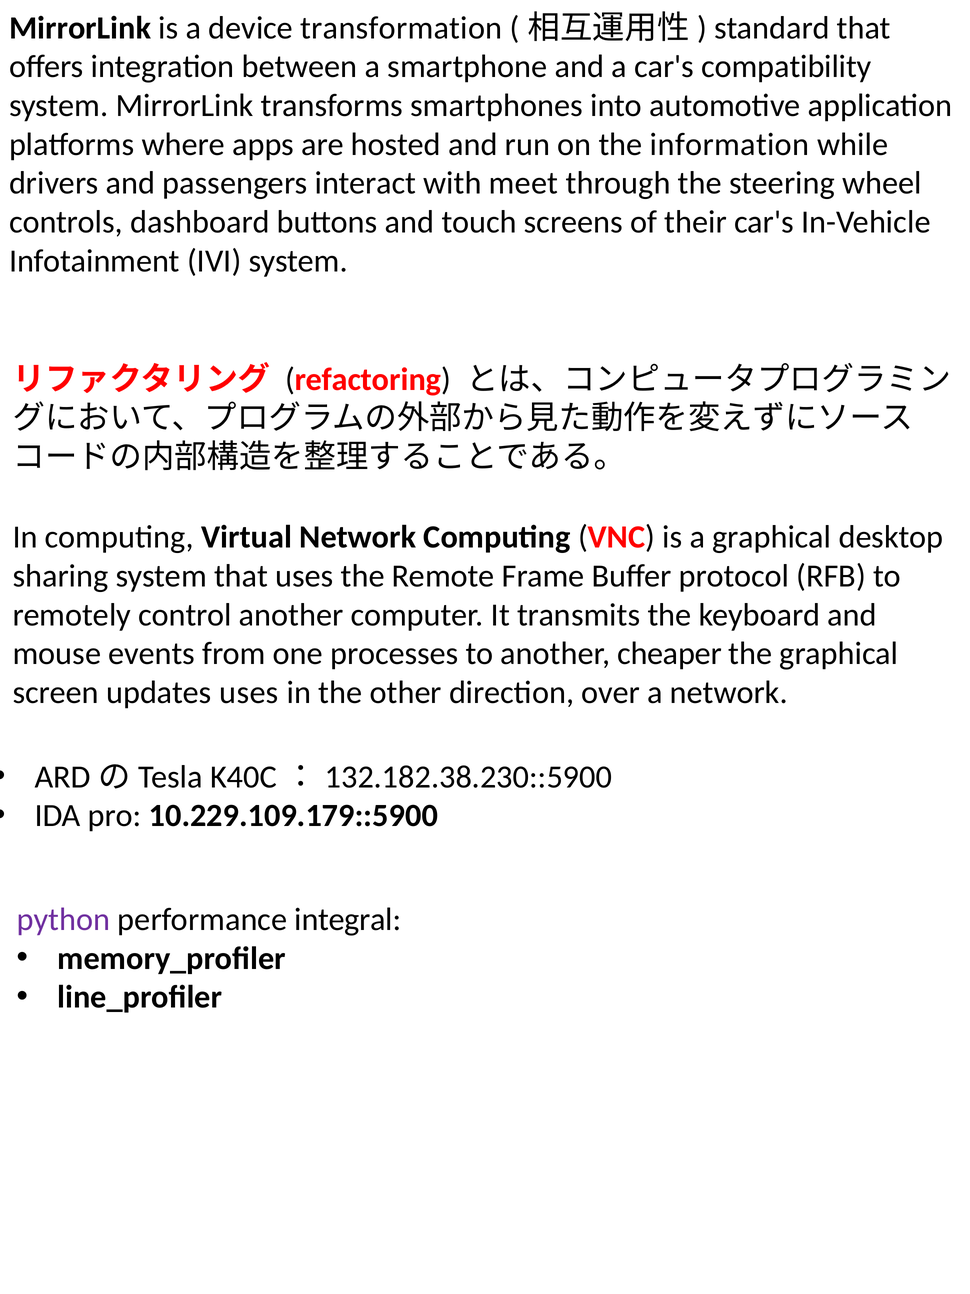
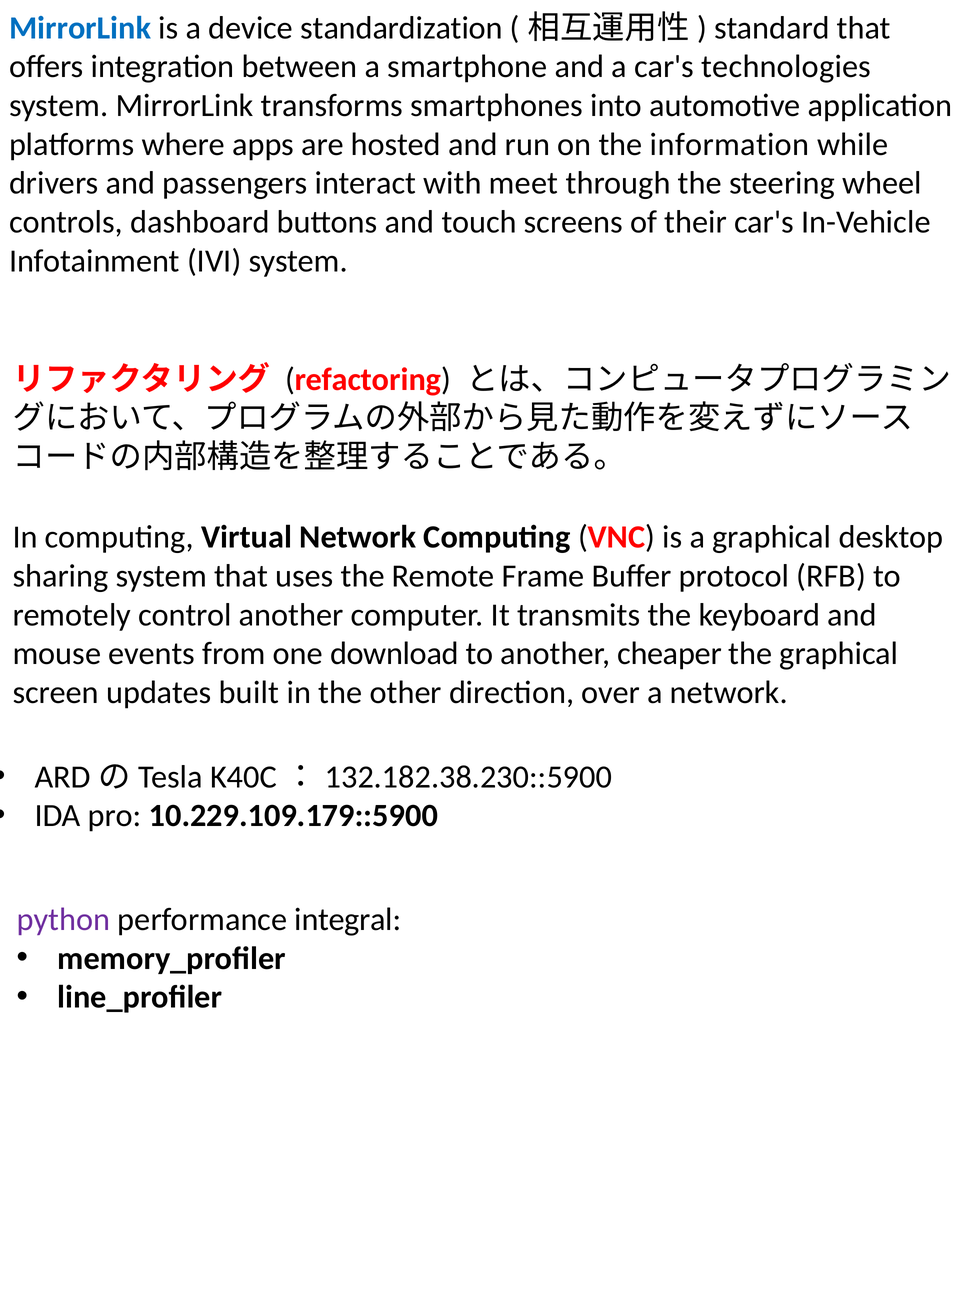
MirrorLink colour: black -> blue (80, 28)
transformation: transformation -> standardization (402, 28)
compatibility: compatibility -> technologies (786, 67)
processes: processes -> download (394, 653)
updates uses: uses -> built (249, 692)
